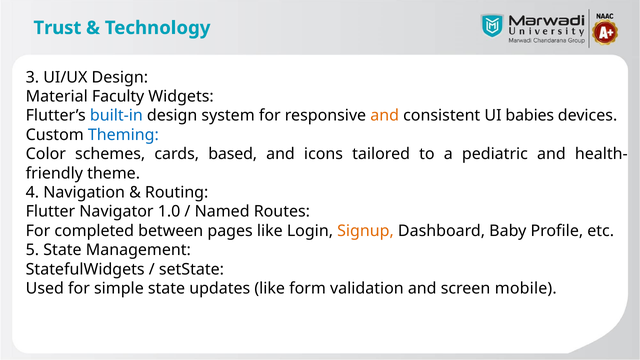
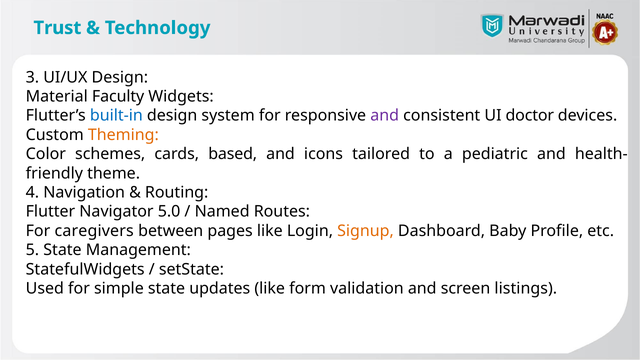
and colour: orange -> purple (385, 116)
babies: babies -> doctor (530, 116)
Theming colour: blue -> orange (123, 135)
1.0: 1.0 -> 5.0 (169, 212)
completed: completed -> caregivers (94, 231)
mobile: mobile -> listings (526, 288)
